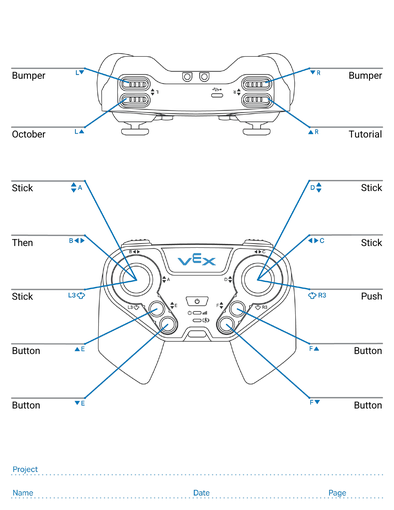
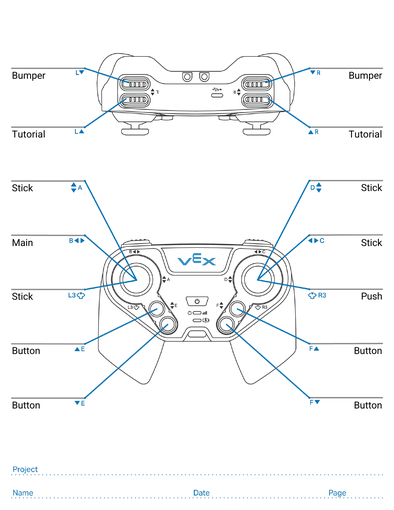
October: October -> Tutorial (29, 134)
Then: Then -> Main (23, 243)
